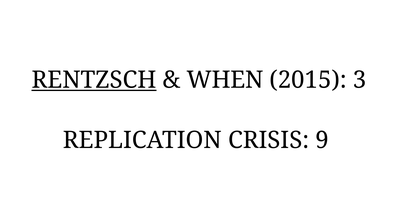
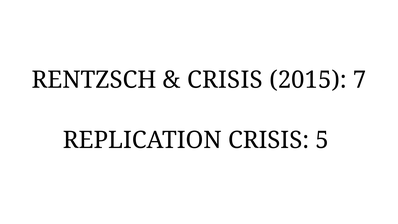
RENTZSCH underline: present -> none (94, 80)
WHEN: WHEN -> CRISIS (225, 80)
3: 3 -> 7 (360, 80)
9: 9 -> 5 (322, 140)
